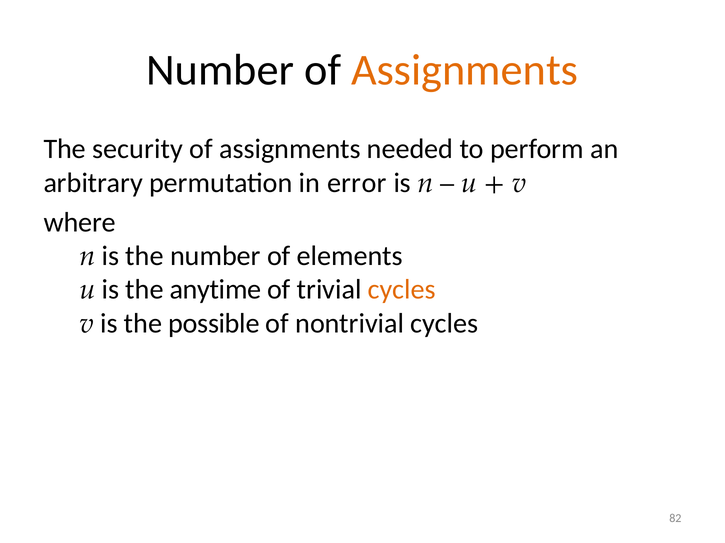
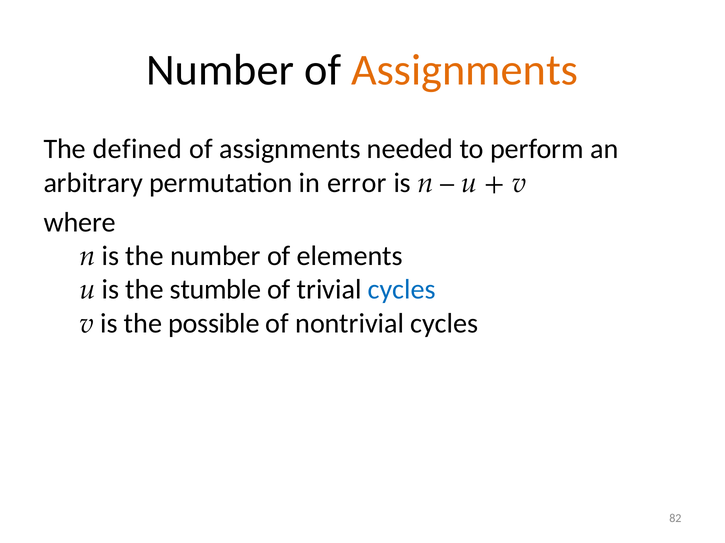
security: security -> defined (137, 149)
anytime: anytime -> stumble (216, 290)
cycles colour: orange -> blue (402, 290)
